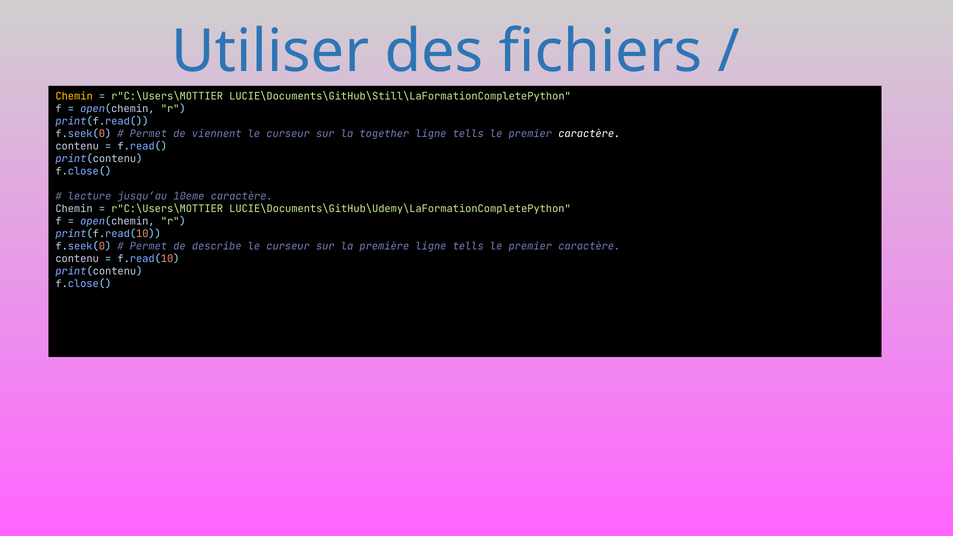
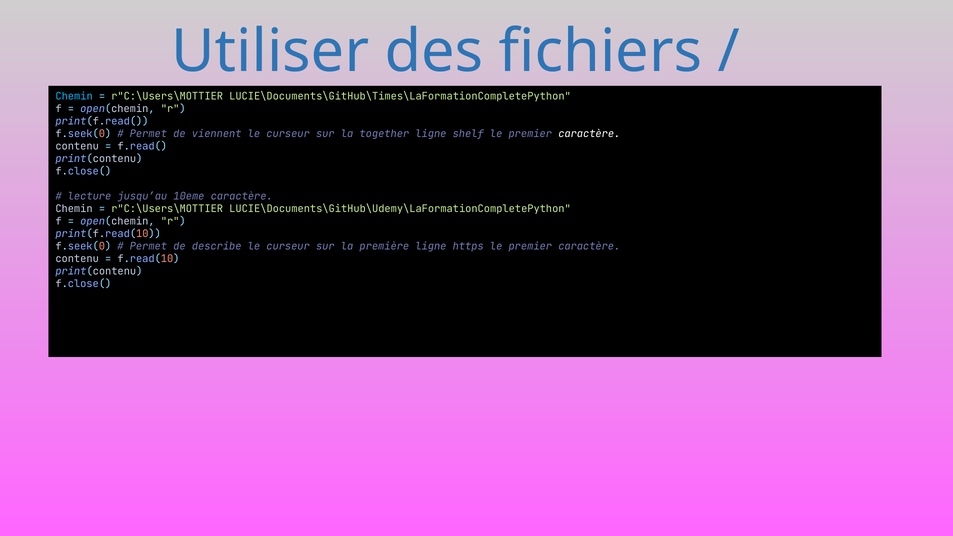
Chemin colour: yellow -> light blue (74, 96)
LUCIE\Documents\GitHub\Still\LaFormationCompletePython: LUCIE\Documents\GitHub\Still\LaFormationCompletePython -> LUCIE\Documents\GitHub\Times\LaFormationCompletePython (400, 96)
tells: tells -> shelf (468, 134)
première ligne tells: tells -> https (468, 246)
